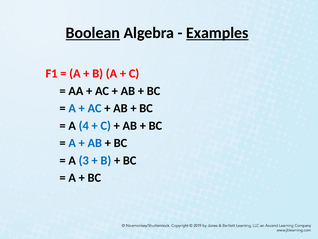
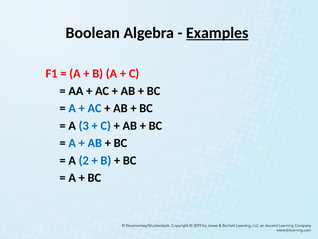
Boolean underline: present -> none (93, 33)
4: 4 -> 3 (84, 125)
3: 3 -> 2 (84, 160)
